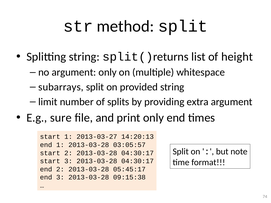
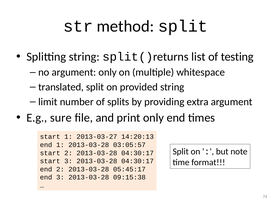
height: height -> testing (237, 57)
subarrays: subarrays -> translated (61, 87)
